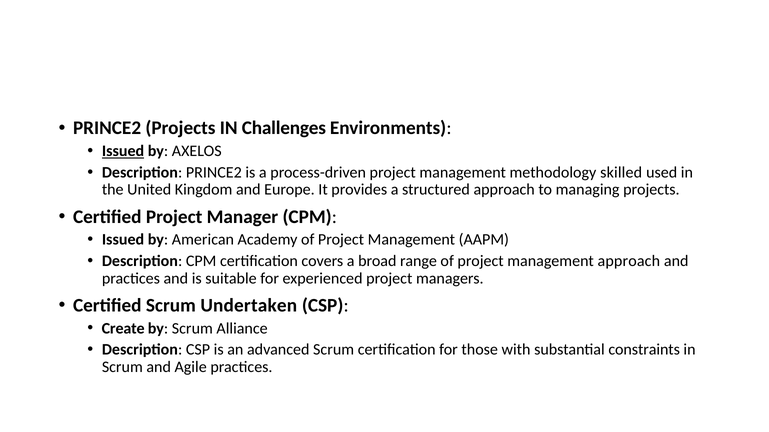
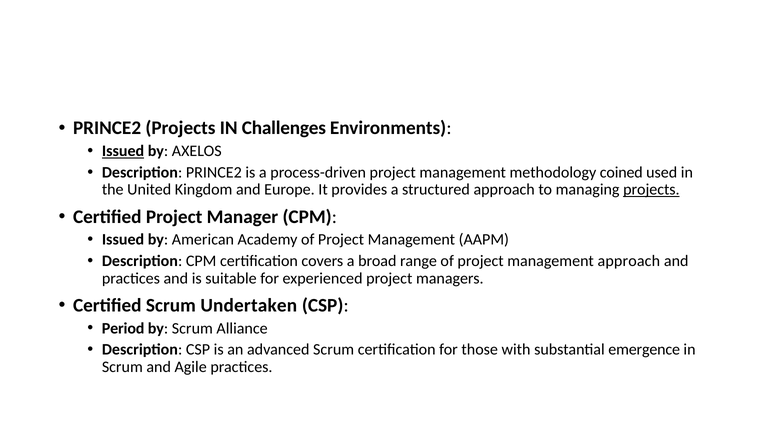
skilled: skilled -> coined (621, 173)
projects underline: none -> present (651, 190)
Create: Create -> Period (123, 329)
constraints: constraints -> emergence (644, 350)
